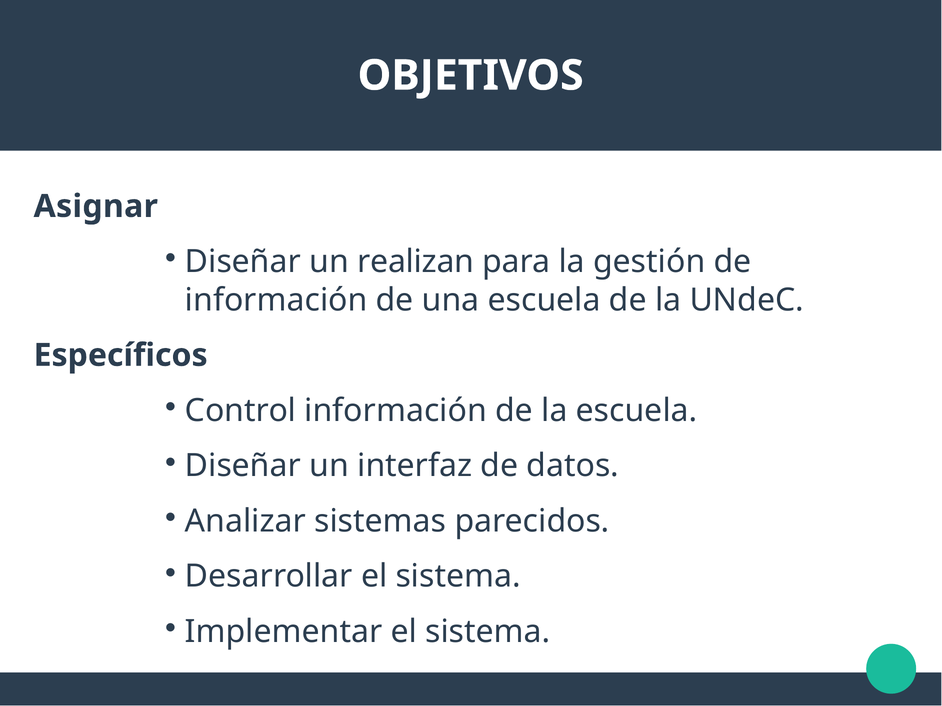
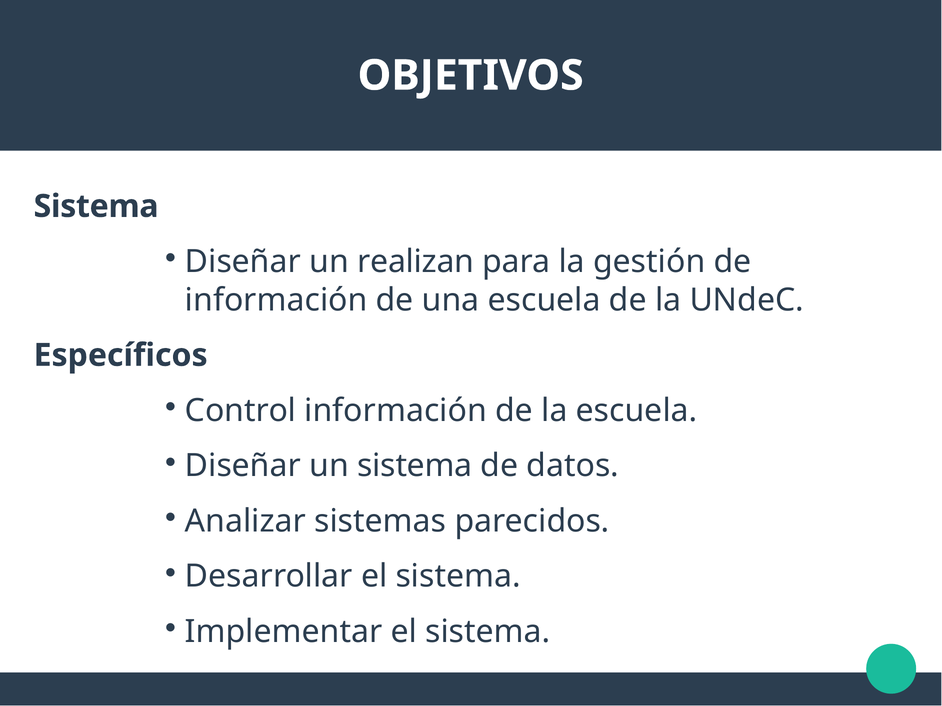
Asignar: Asignar -> Sistema (96, 206)
un interfaz: interfaz -> sistema (415, 466)
